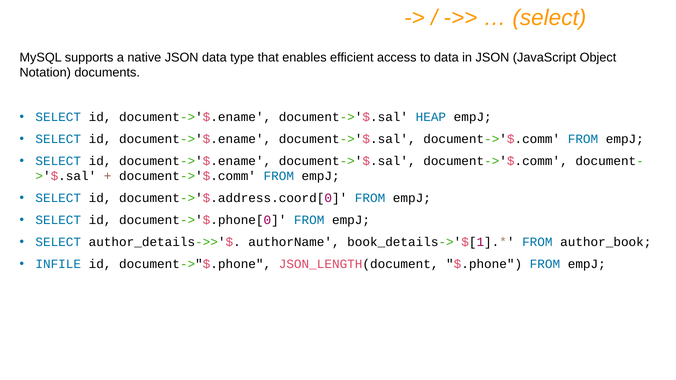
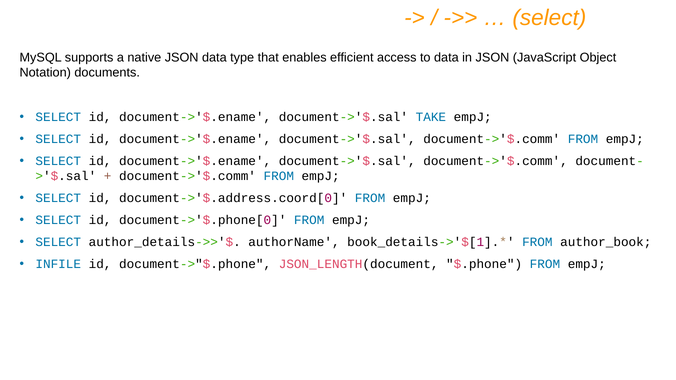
HEAP: HEAP -> TAKE (431, 117)
